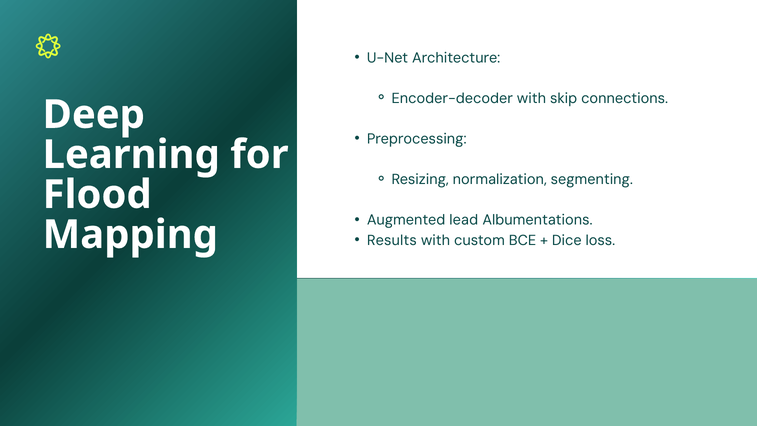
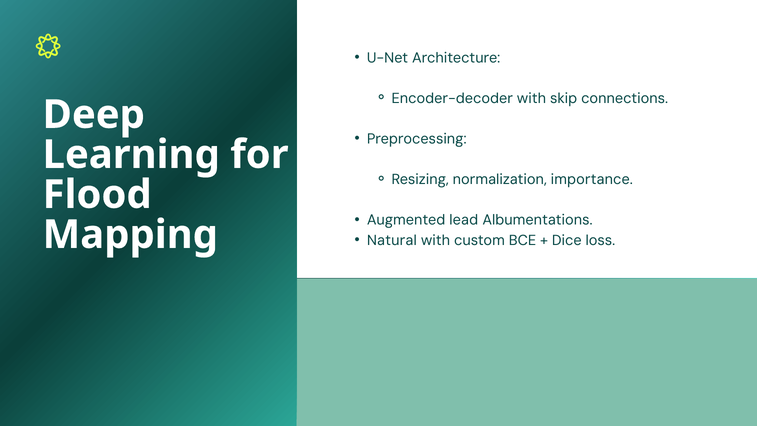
segmenting: segmenting -> importance (592, 179)
Results: Results -> Natural (392, 240)
